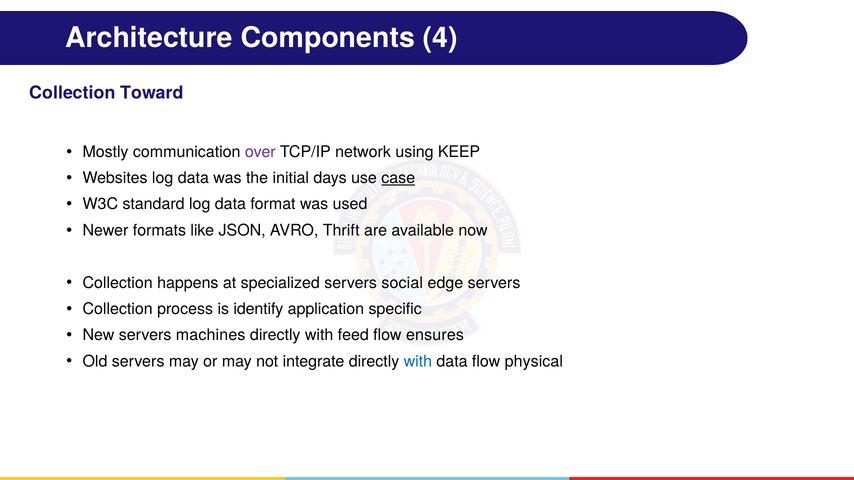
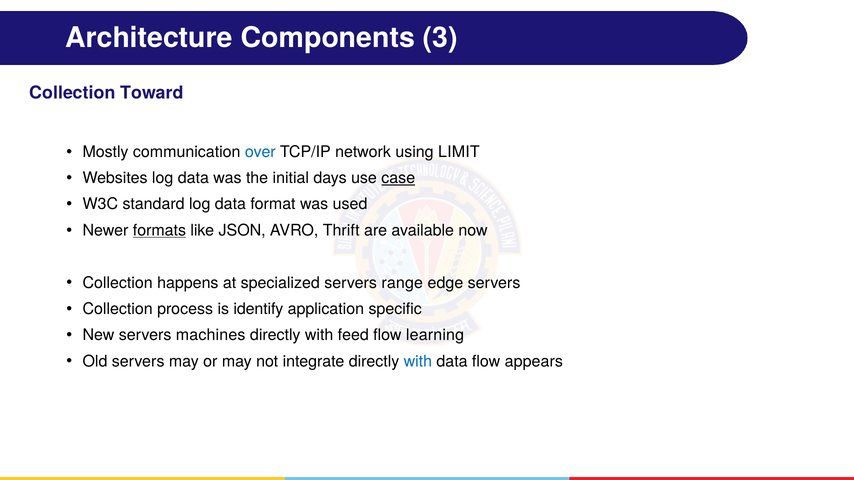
4: 4 -> 3 (440, 38)
over colour: purple -> blue (260, 152)
KEEP: KEEP -> LIMIT (459, 152)
formats underline: none -> present (159, 231)
social: social -> range (402, 283)
ensures: ensures -> learning (435, 335)
physical: physical -> appears (534, 362)
